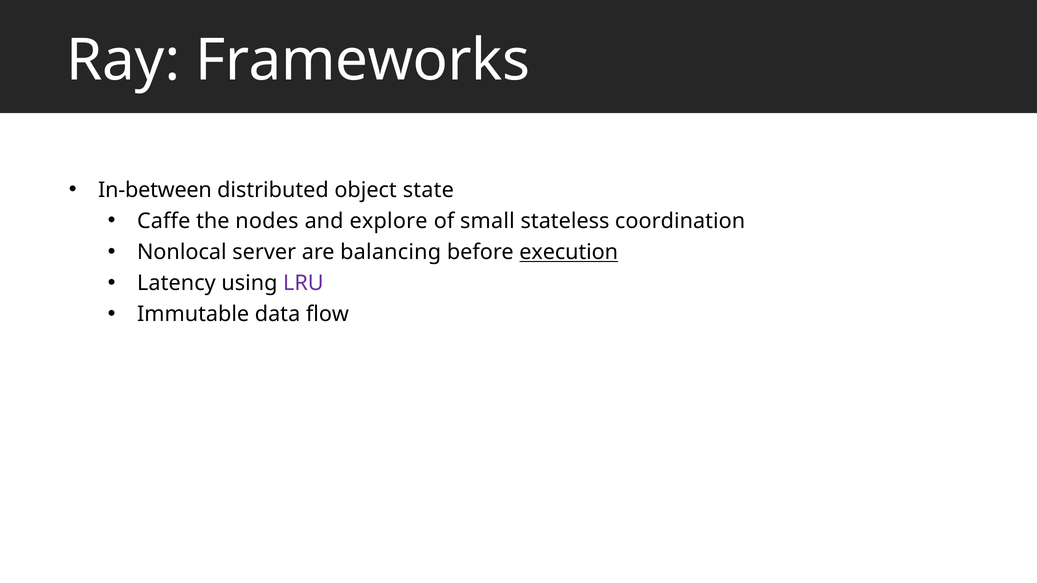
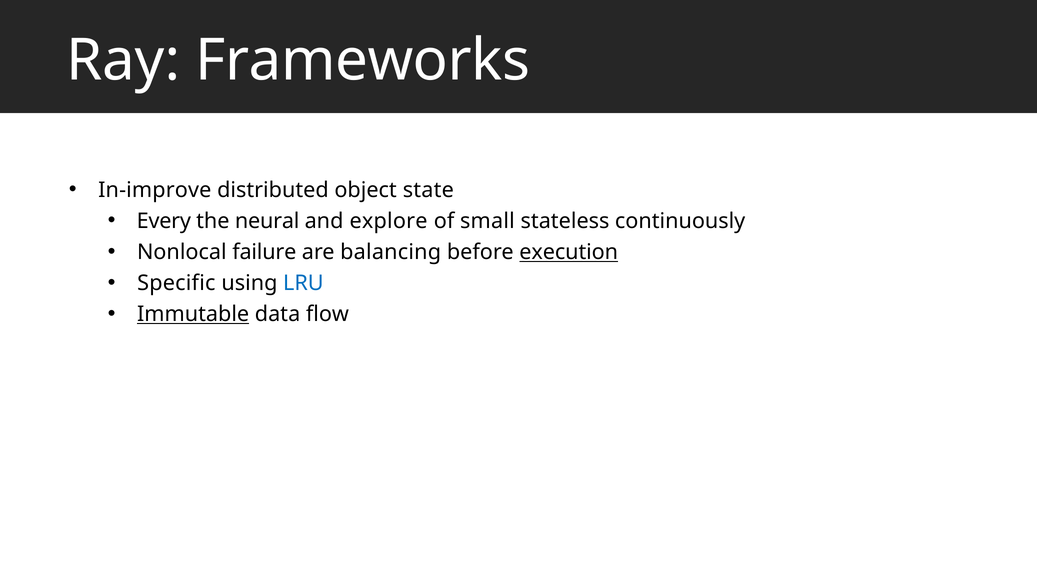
In-between: In-between -> In-improve (155, 190)
Caffe: Caffe -> Every (164, 221)
nodes: nodes -> neural (267, 221)
coordination: coordination -> continuously (680, 221)
server: server -> failure (264, 252)
Latency: Latency -> Specific (176, 283)
LRU colour: purple -> blue (303, 283)
Immutable underline: none -> present (193, 314)
